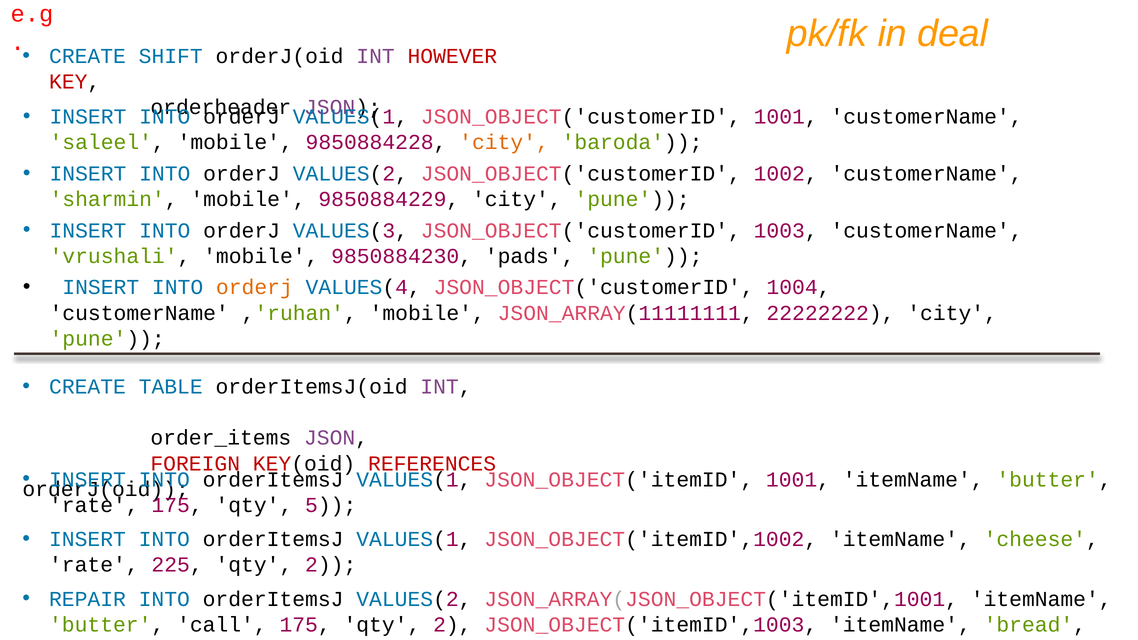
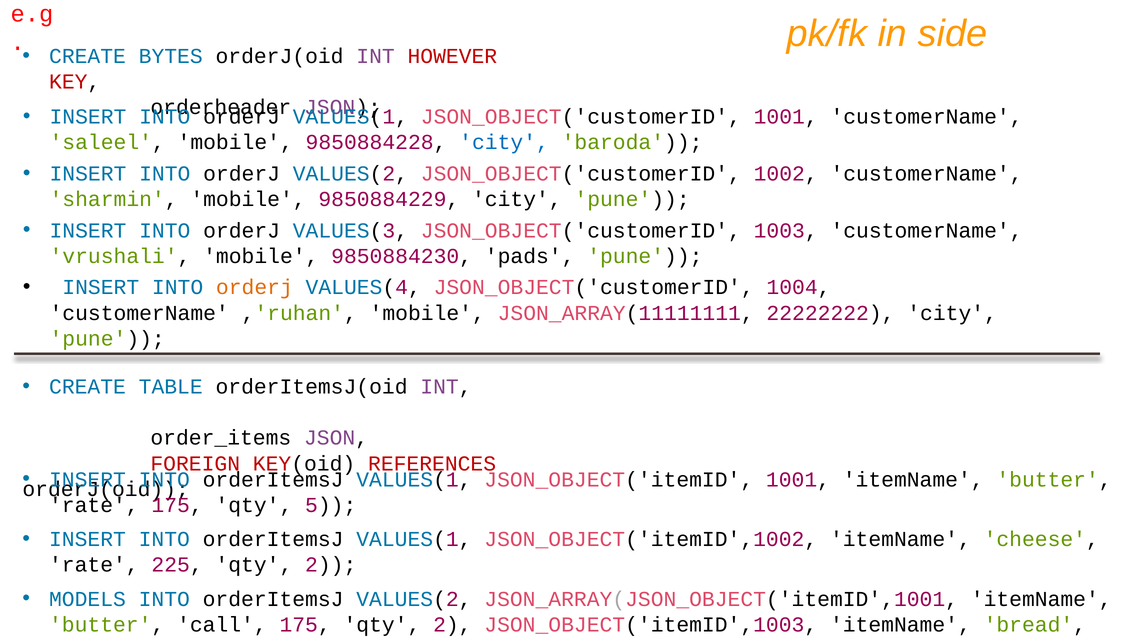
deal: deal -> side (952, 34)
SHIFT: SHIFT -> BYTES (171, 56)
city colour: orange -> blue (504, 142)
REPAIR: REPAIR -> MODELS (87, 599)
